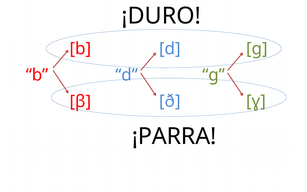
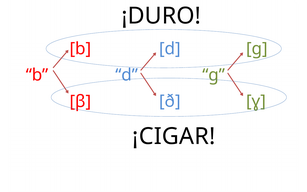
¡PARRA: ¡PARRA -> ¡CIGAR (174, 136)
